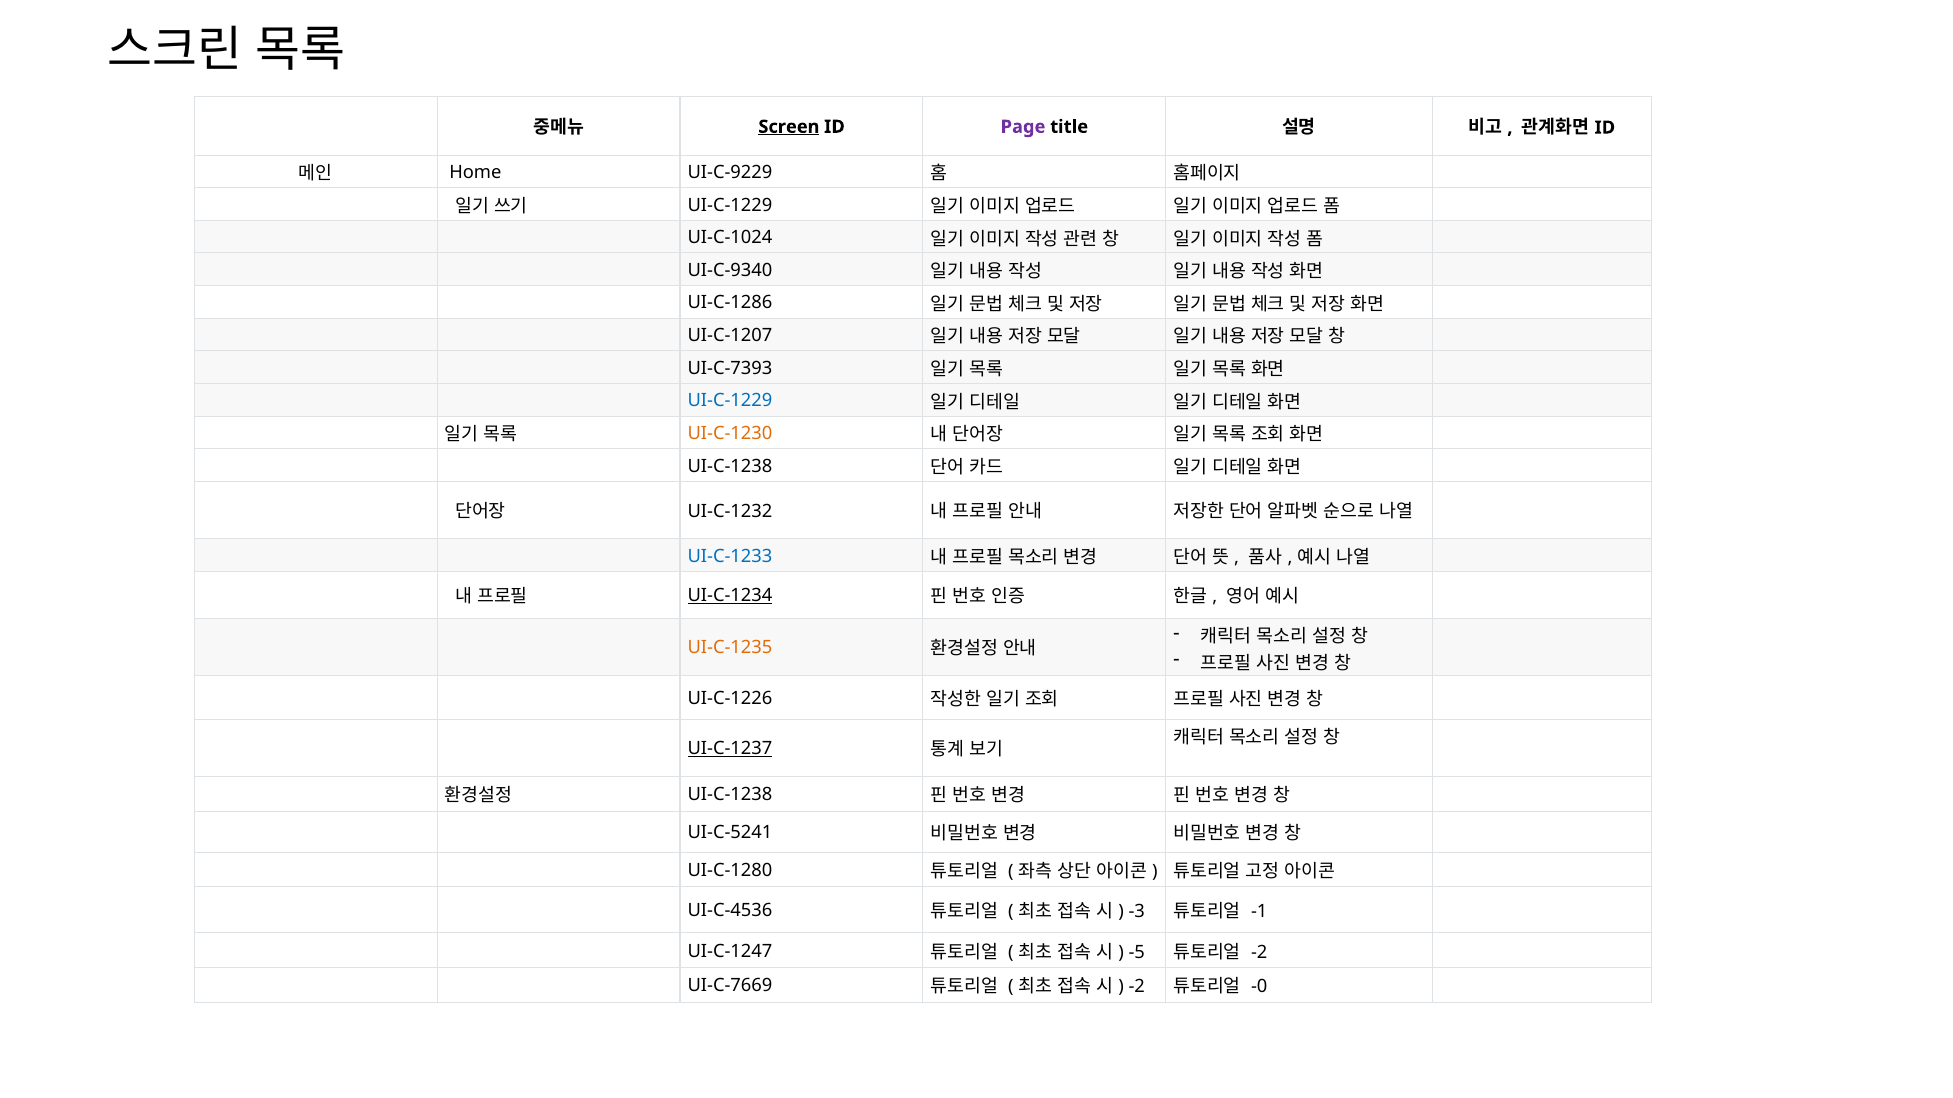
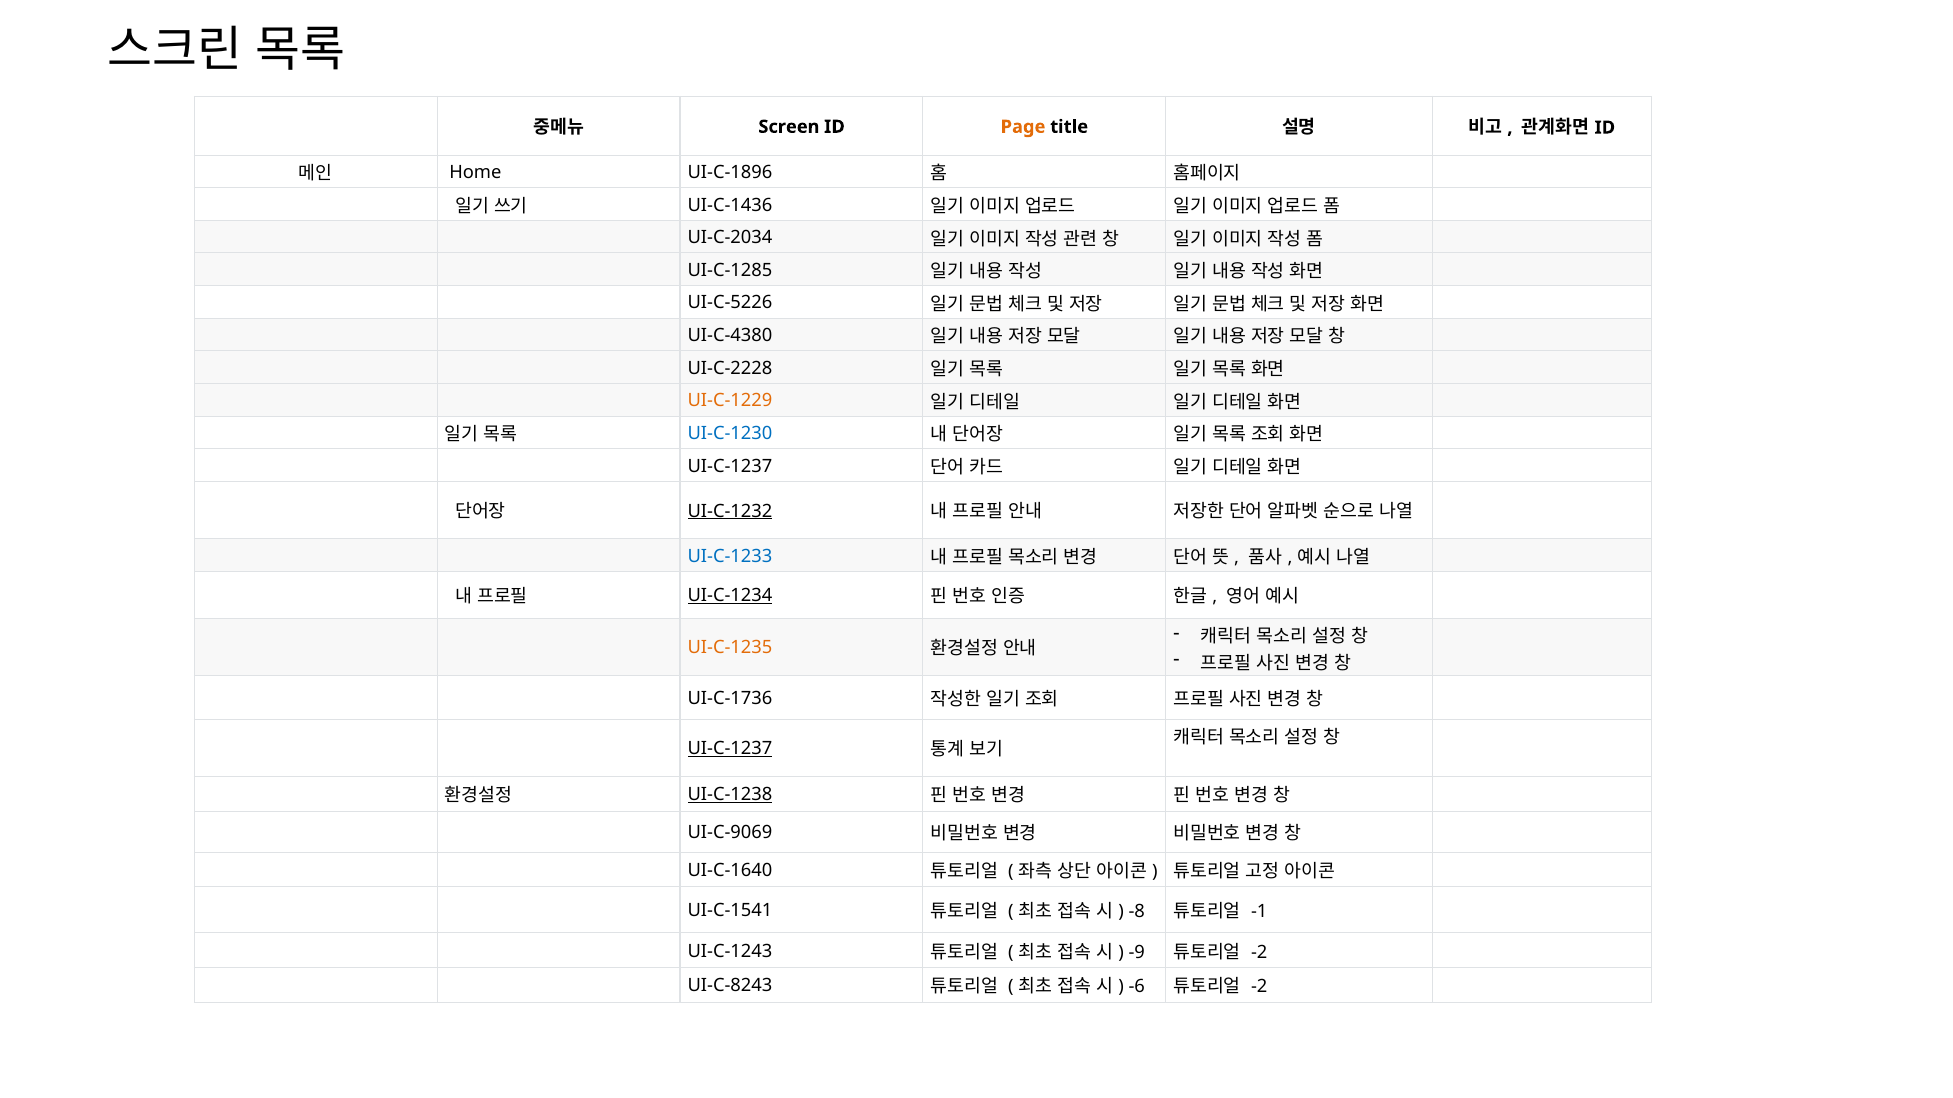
Screen underline: present -> none (789, 127)
Page colour: purple -> orange (1023, 127)
UI-C-9229: UI-C-9229 -> UI-C-1896 (730, 173)
UI-C-1229: UI-C-1229 -> UI-C-1436 (730, 205)
UI-C-1024: UI-C-1024 -> UI-C-2034 (730, 238)
UI-C-9340: UI-C-9340 -> UI-C-1285 (730, 270)
UI-C-1286: UI-C-1286 -> UI-C-5226 (730, 303)
UI-C-1207: UI-C-1207 -> UI-C-4380 (730, 336)
UI-C-7393: UI-C-7393 -> UI-C-2228 (730, 368)
UI-C-1229 colour: blue -> orange (730, 401)
UI-C-1230 colour: orange -> blue (730, 434)
UI-C-1238: UI-C-1238 -> UI-C-1237 (730, 466)
UI-C-1232 underline: none -> present (730, 511)
UI-C-1226: UI-C-1226 -> UI-C-1736 (730, 699)
UI-C-1238 underline: none -> present (730, 795)
UI-C-5241: UI-C-5241 -> UI-C-9069 (730, 833)
UI-C-1280: UI-C-1280 -> UI-C-1640 (730, 871)
UI-C-4536: UI-C-4536 -> UI-C-1541 (730, 911)
-3: -3 -> -8 (1137, 912)
UI-C-1247: UI-C-1247 -> UI-C-1243 (730, 952)
-5: -5 -> -9 (1137, 953)
UI-C-7669: UI-C-7669 -> UI-C-8243 (730, 986)
-2: -2 -> -6 (1137, 987)
-0: -0 -> -2 (1259, 987)
